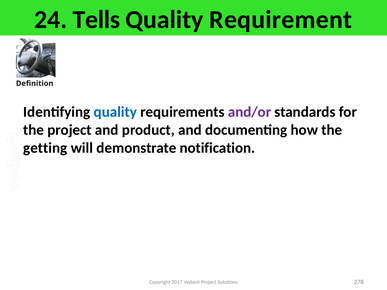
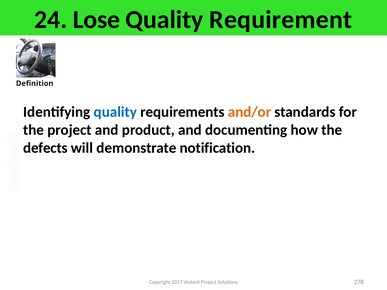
Tells: Tells -> Lose (96, 20)
and/or colour: purple -> orange (250, 112)
getting: getting -> defects (45, 148)
